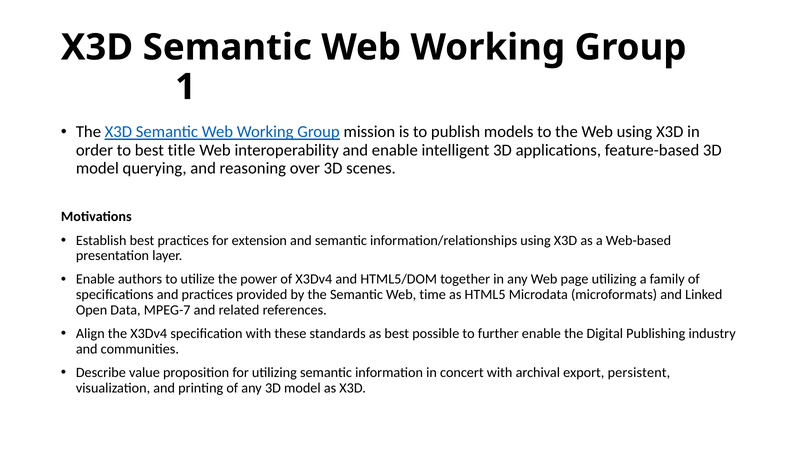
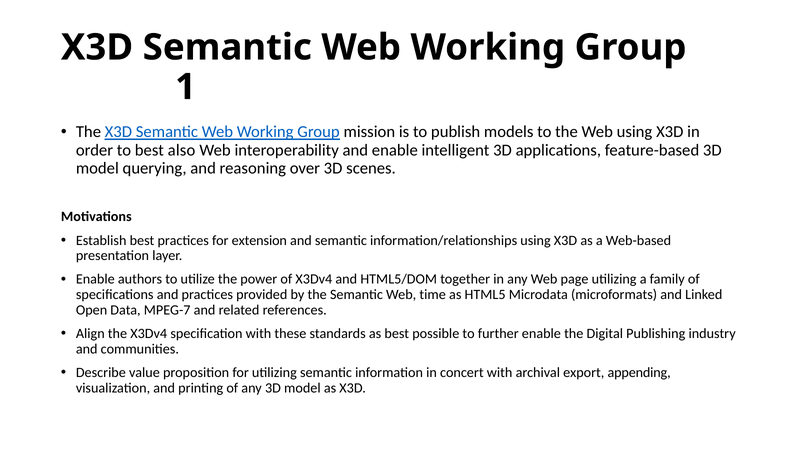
title: title -> also (182, 150)
persistent: persistent -> appending (639, 372)
